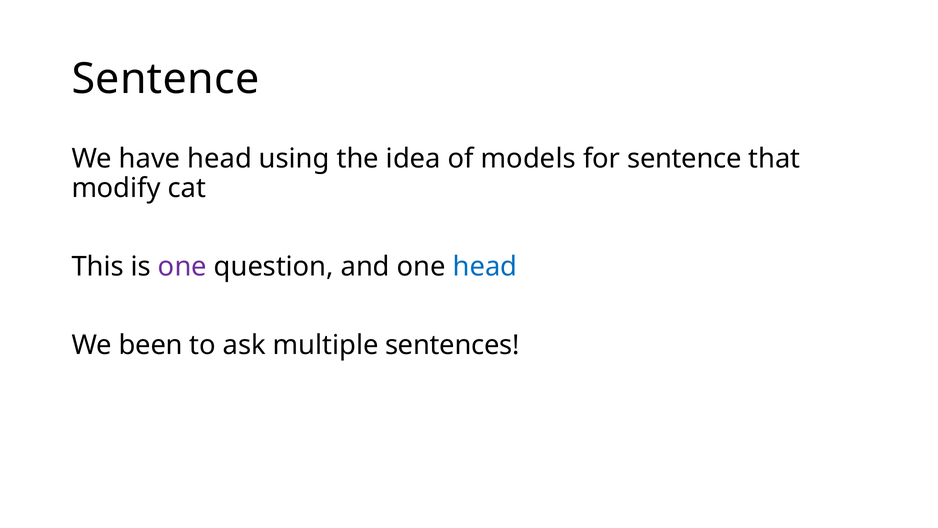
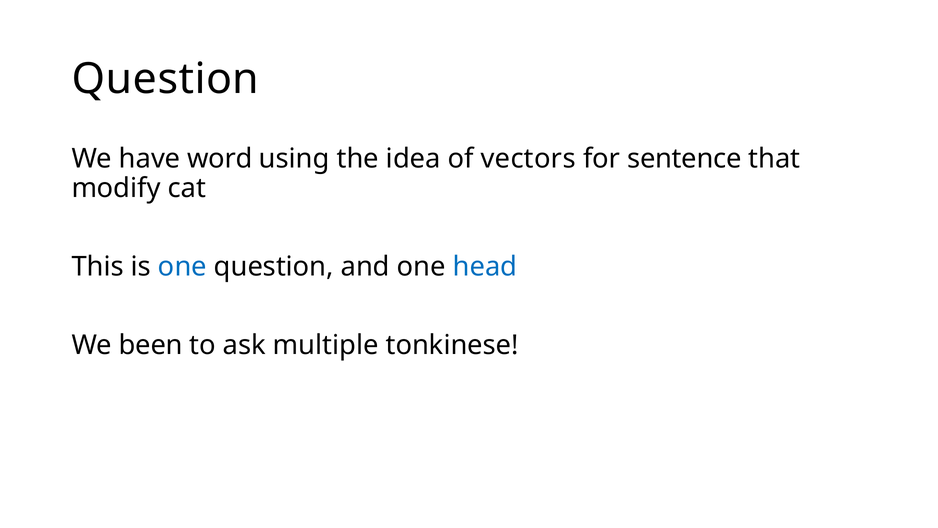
Sentence: Sentence -> Question (165, 79)
have head: head -> word (220, 159)
models: models -> vectors (528, 159)
one colour: purple -> blue (182, 267)
sentences: sentences -> tonkinese (452, 345)
